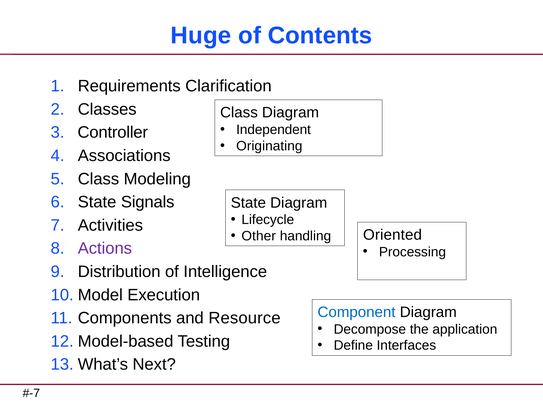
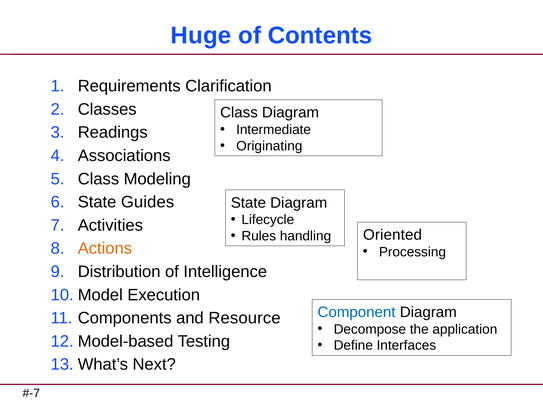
Independent: Independent -> Intermediate (274, 130)
Controller: Controller -> Readings (113, 133)
Signals: Signals -> Guides (148, 202)
Other: Other -> Rules (259, 236)
Actions colour: purple -> orange (105, 249)
